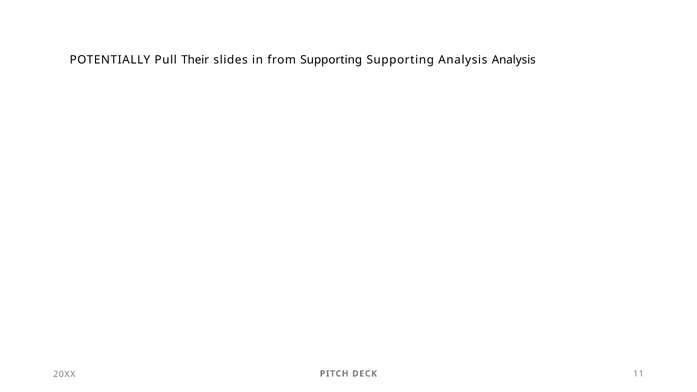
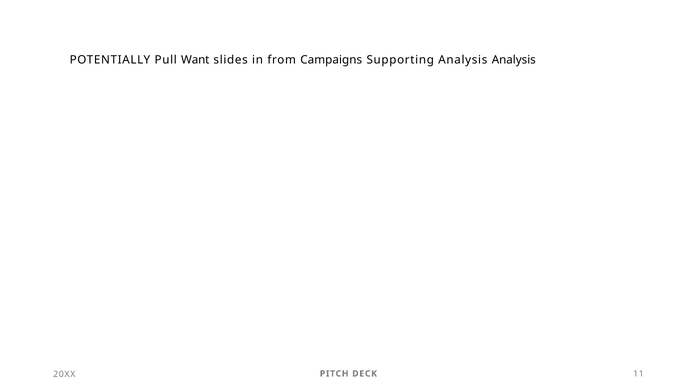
Their: Their -> Want (195, 60)
from Supporting: Supporting -> Campaigns (331, 60)
